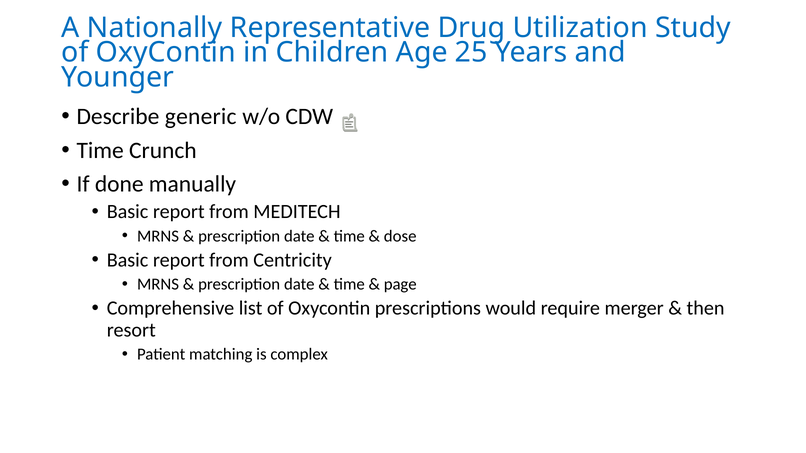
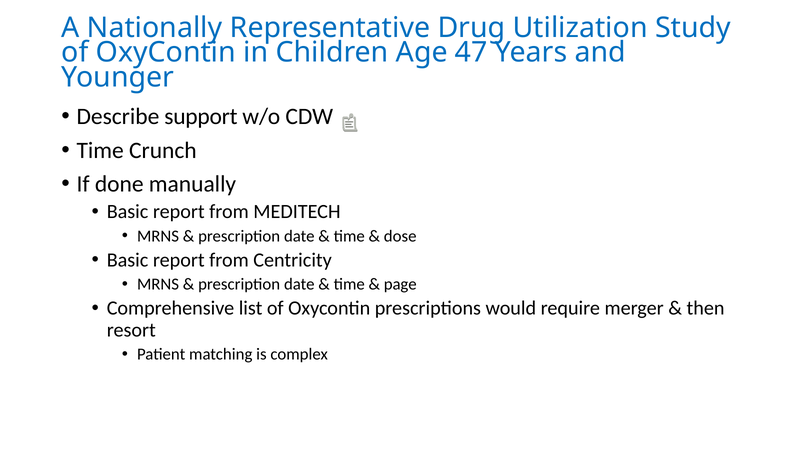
25: 25 -> 47 (471, 53)
generic: generic -> support (201, 117)
